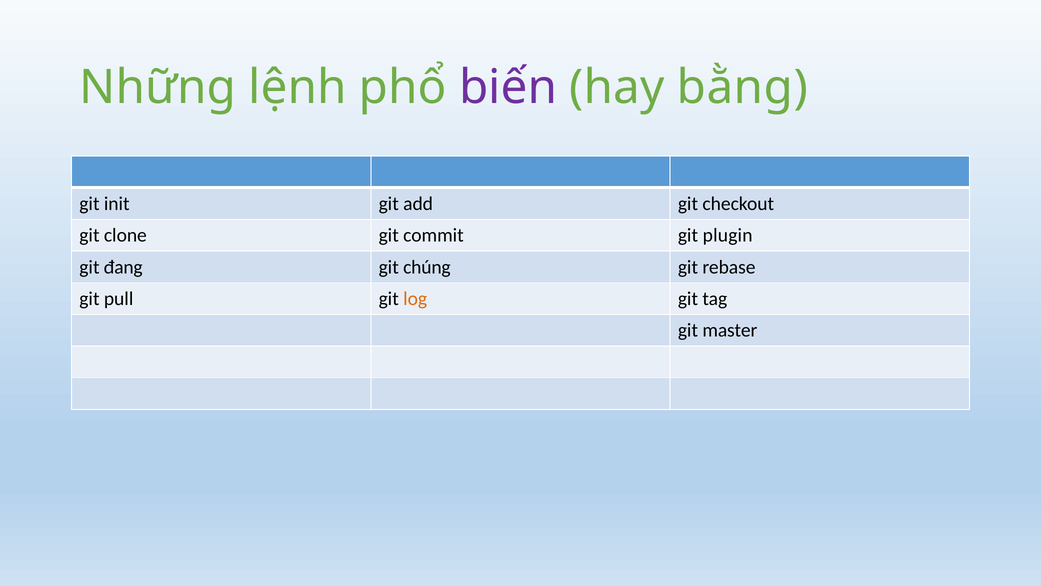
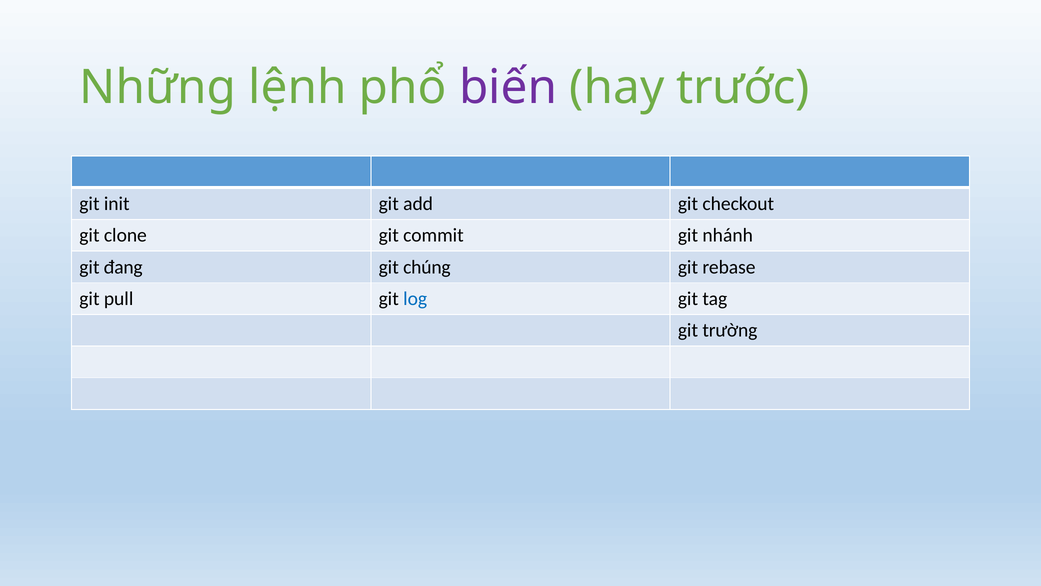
bằng: bằng -> trước (743, 87)
plugin: plugin -> nhánh (728, 235)
log colour: orange -> blue (415, 299)
master: master -> trường (730, 330)
